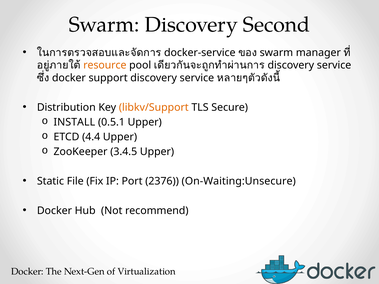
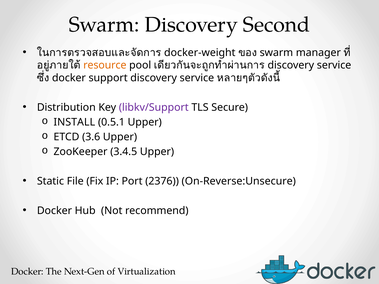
docker-service: docker-service -> docker-weight (200, 53)
libkv/Support colour: orange -> purple (154, 107)
4.4: 4.4 -> 3.6 (91, 137)
On-Waiting:Unsecure: On-Waiting:Unsecure -> On-Reverse:Unsecure (239, 181)
